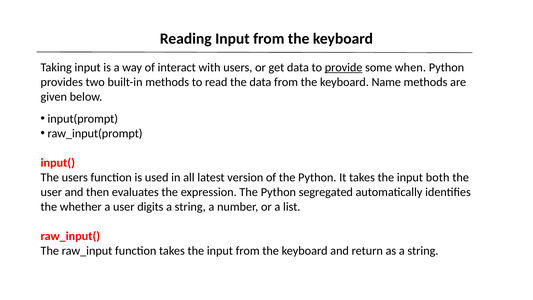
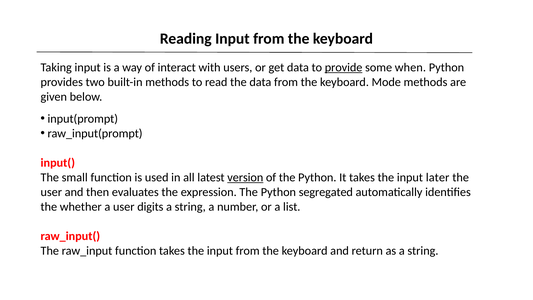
Name: Name -> Mode (386, 82)
The users: users -> small (75, 177)
version underline: none -> present (245, 177)
both: both -> later (438, 177)
